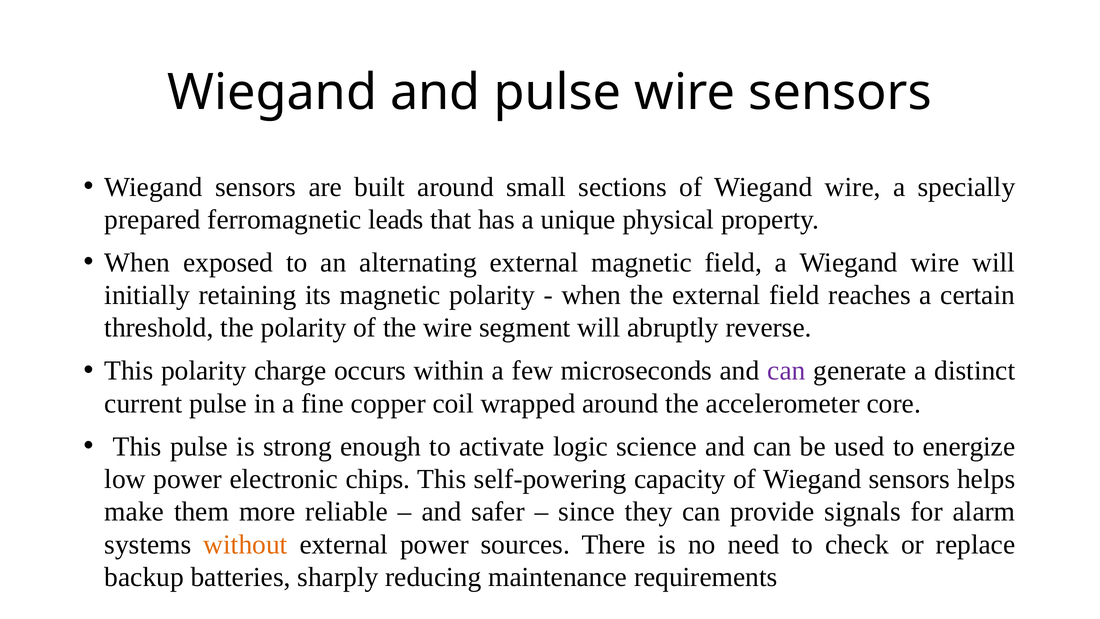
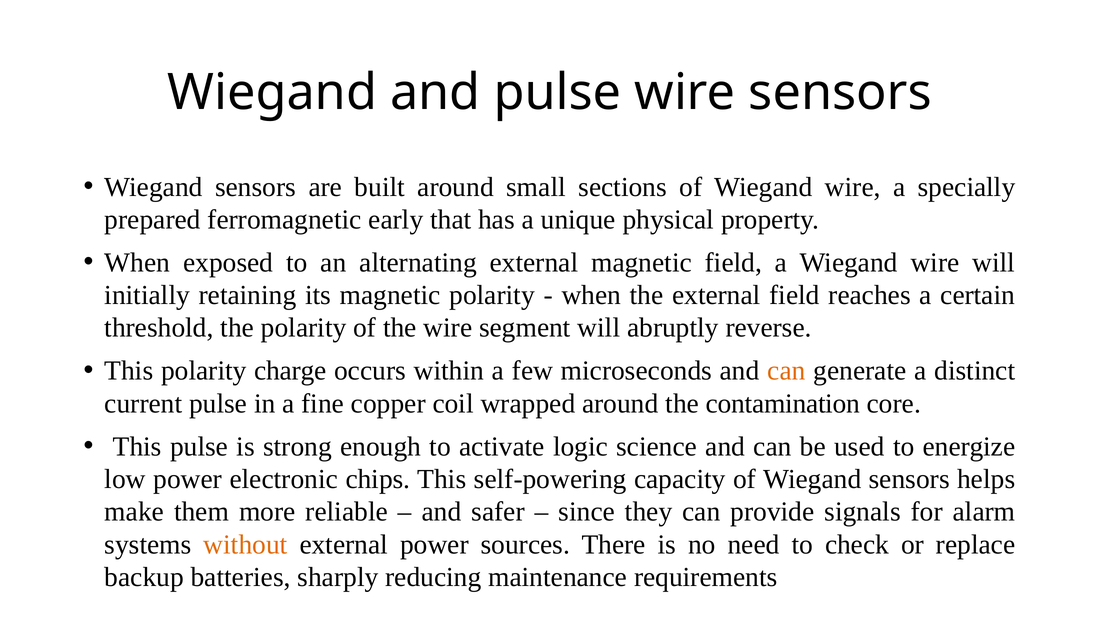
leads: leads -> early (396, 220)
can colour: purple -> orange (786, 371)
accelerometer: accelerometer -> contamination (783, 403)
